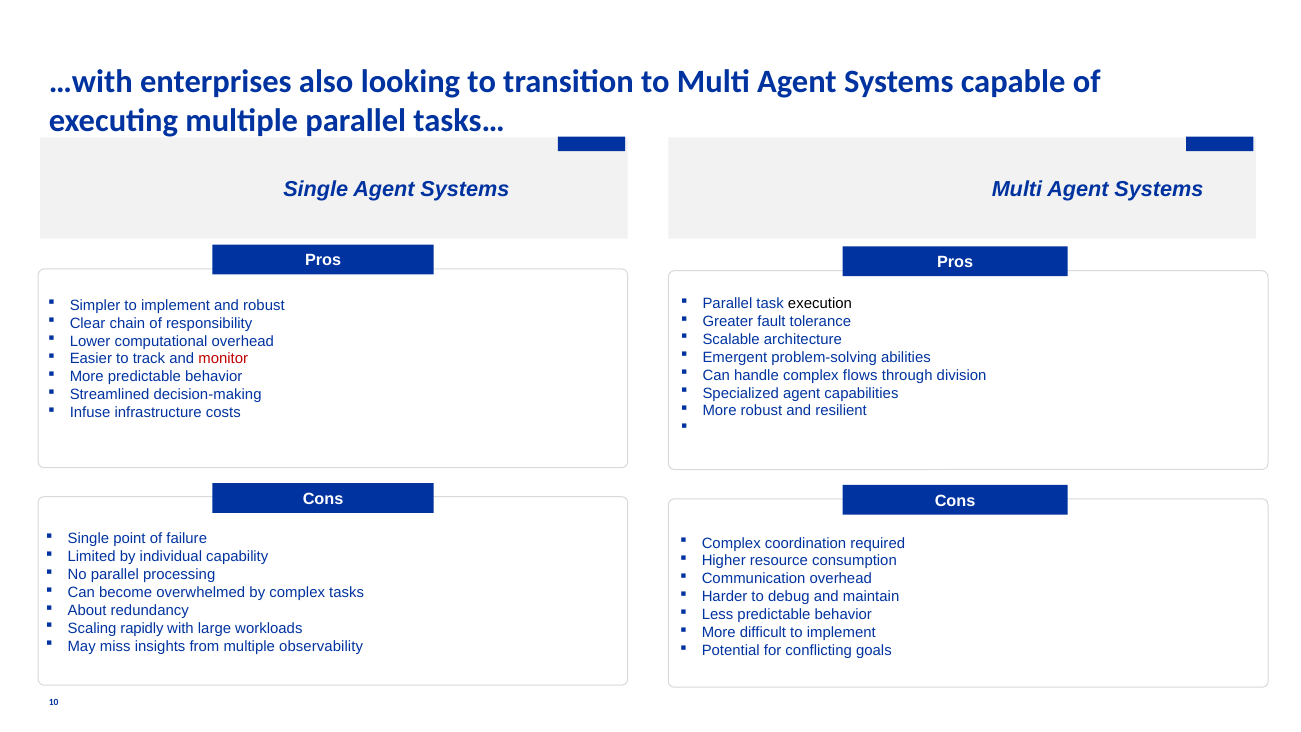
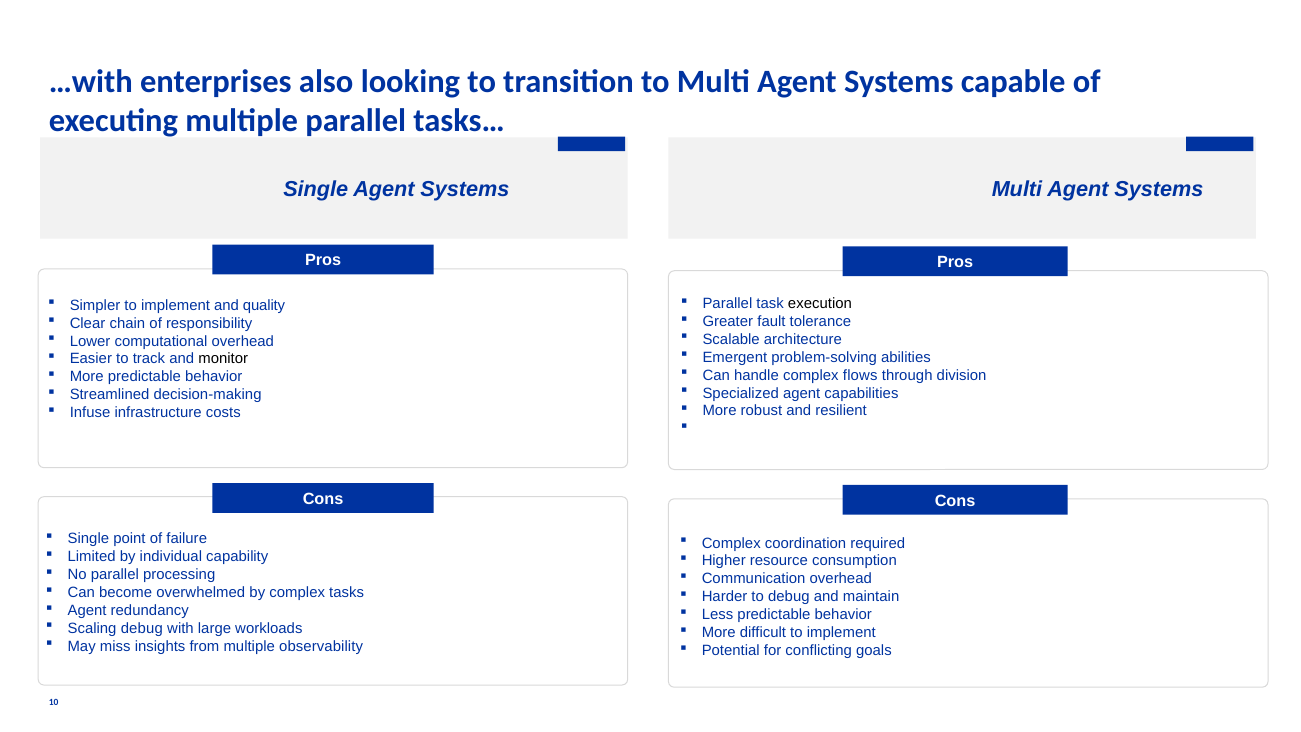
and robust: robust -> quality (264, 305)
monitor colour: red -> black (223, 359)
About: About -> Agent (87, 610)
Scaling rapidly: rapidly -> debug (142, 628)
